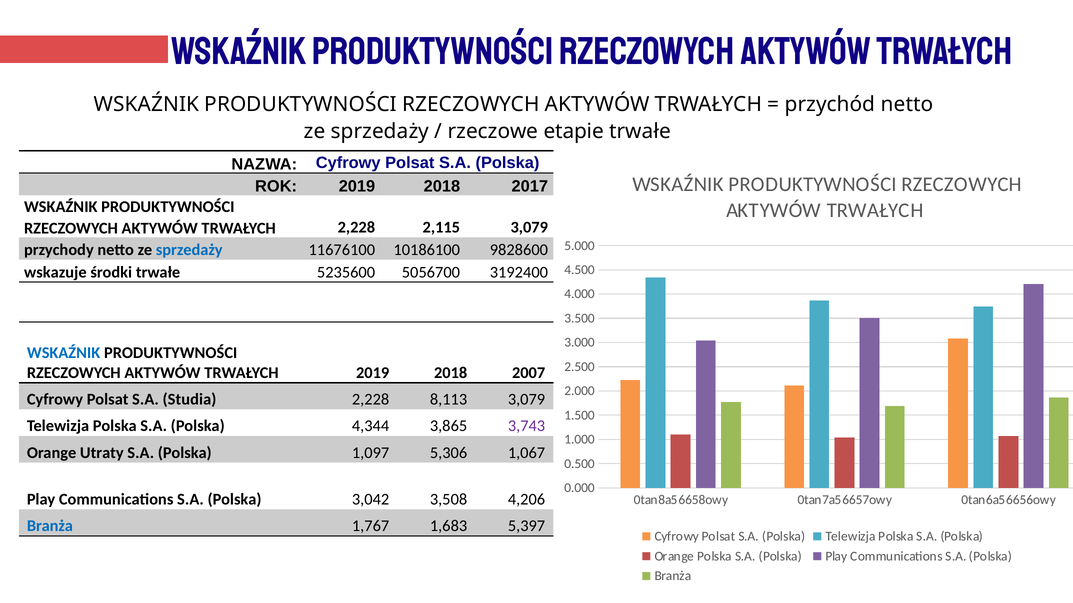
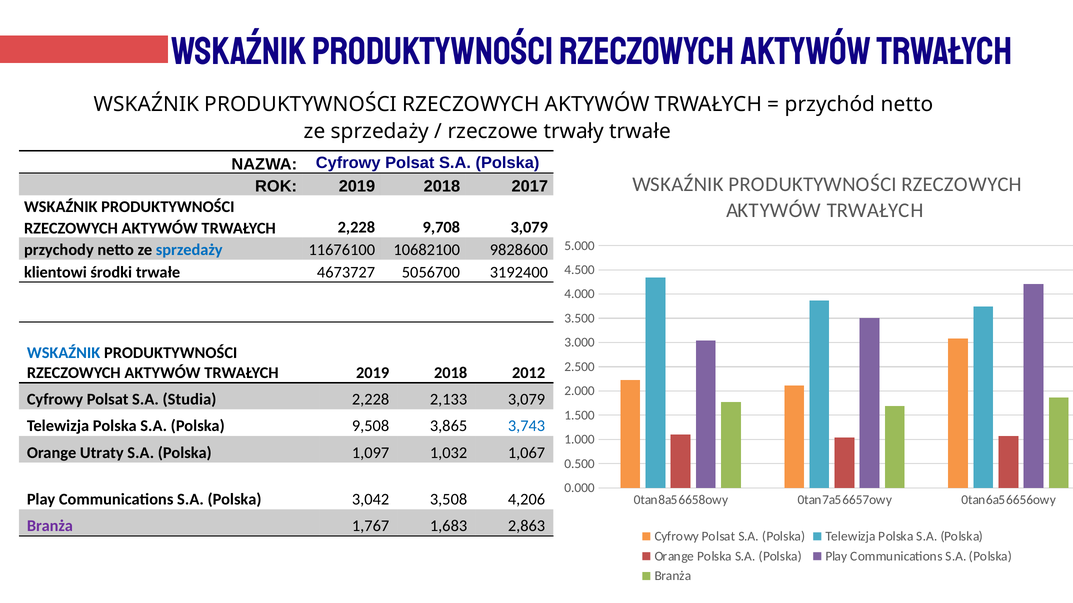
etapie: etapie -> trwały (574, 131)
2,115: 2,115 -> 9,708 (441, 228)
10186100: 10186100 -> 10682100 (427, 250)
wskazuje: wskazuje -> klientowi (55, 272)
5235600: 5235600 -> 4673727 (346, 272)
2007: 2007 -> 2012 (529, 373)
8,113: 8,113 -> 2,133 (449, 400)
4,344: 4,344 -> 9,508 (371, 426)
3,743 colour: purple -> blue (527, 426)
5,306: 5,306 -> 1,032 (449, 453)
Branża colour: blue -> purple (50, 527)
5,397: 5,397 -> 2,863 (527, 527)
